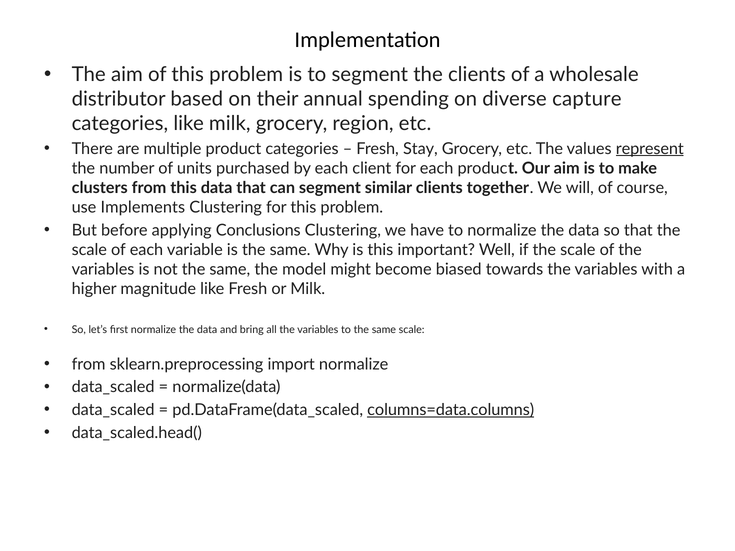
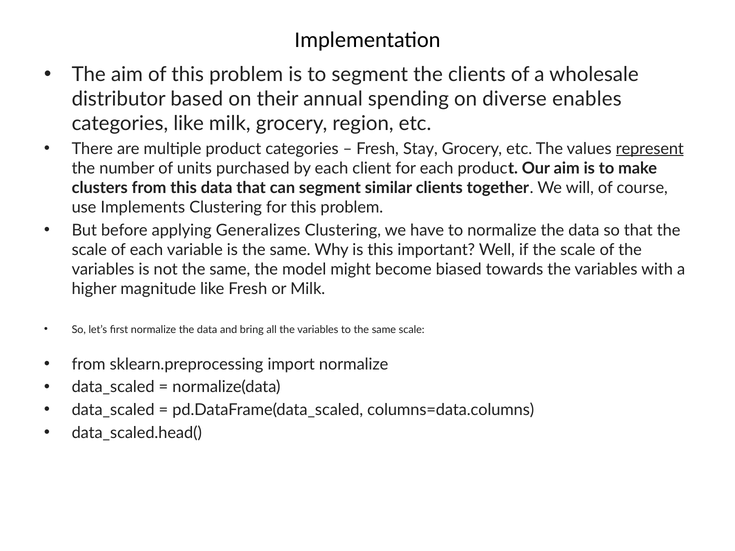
capture: capture -> enables (587, 99)
Conclusions: Conclusions -> Generalizes (258, 230)
columns=data.columns underline: present -> none (451, 410)
